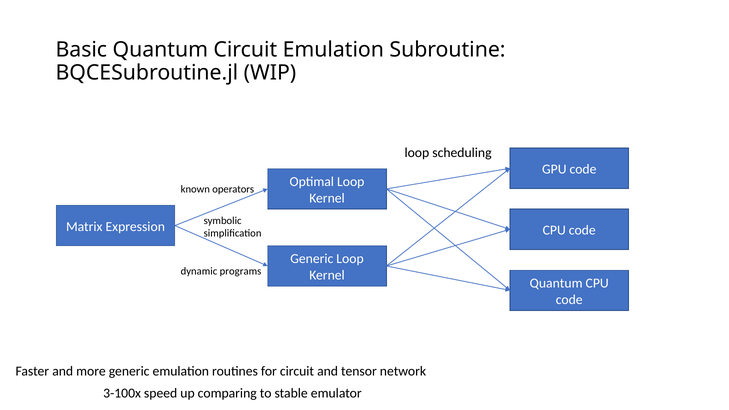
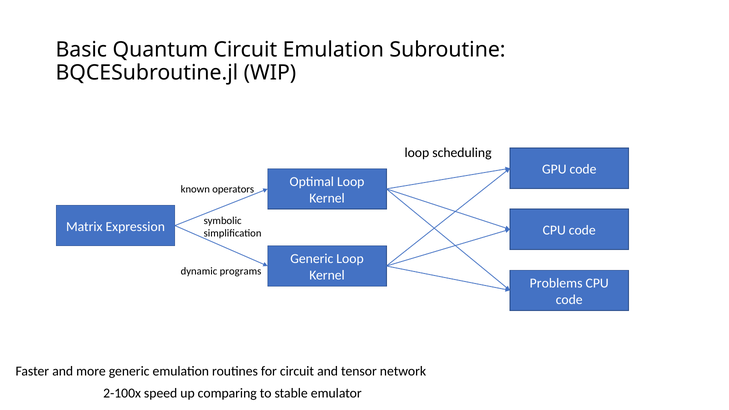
Quantum: Quantum -> Problems (556, 283)
3-100x: 3-100x -> 2-100x (122, 393)
